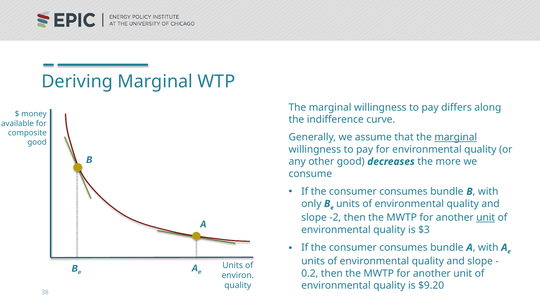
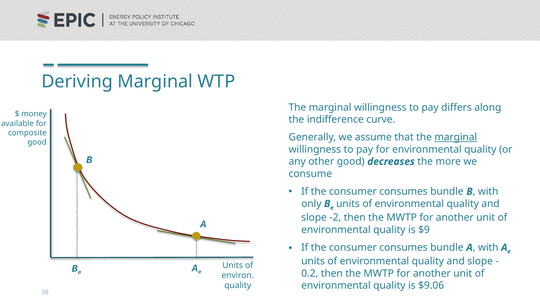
unit underline: present -> none (486, 217)
$3: $3 -> $9 (424, 230)
$9.20: $9.20 -> $9.06 (431, 285)
